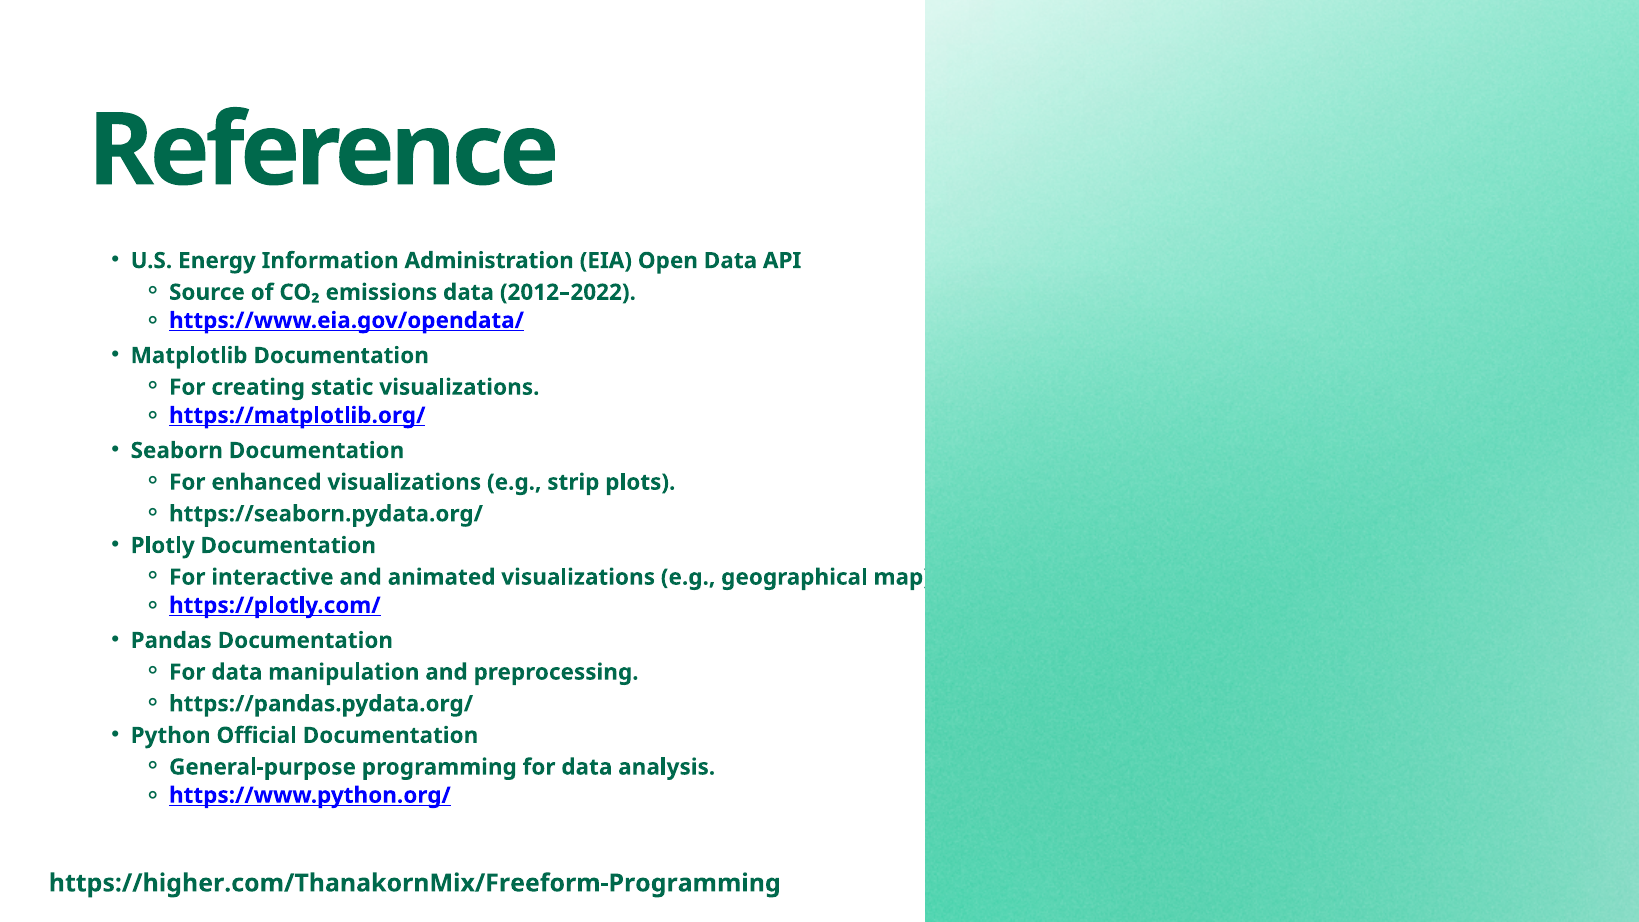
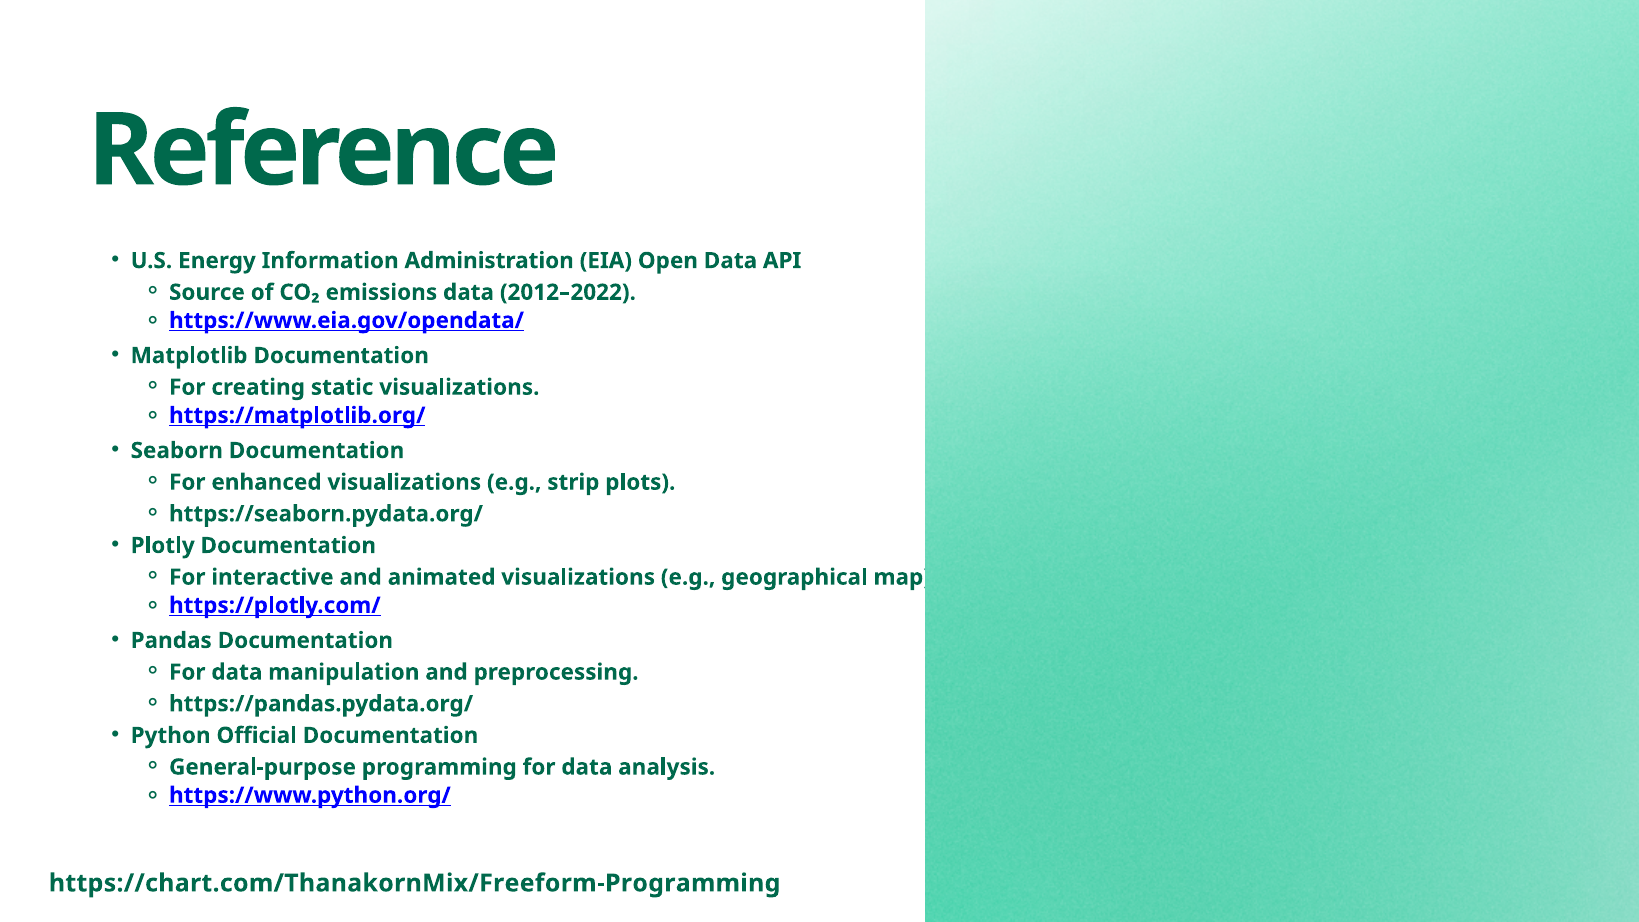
https://higher.com/ThanakornMix/Freeform-Programming: https://higher.com/ThanakornMix/Freeform-Programming -> https://chart.com/ThanakornMix/Freeform-Programming (415, 883)
